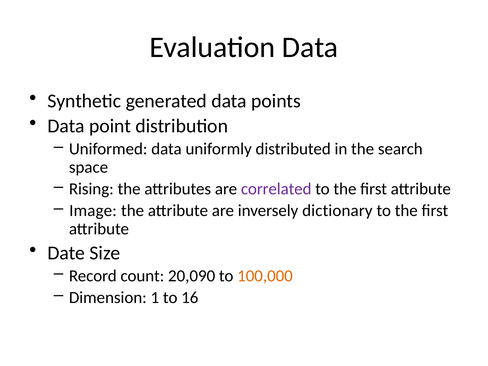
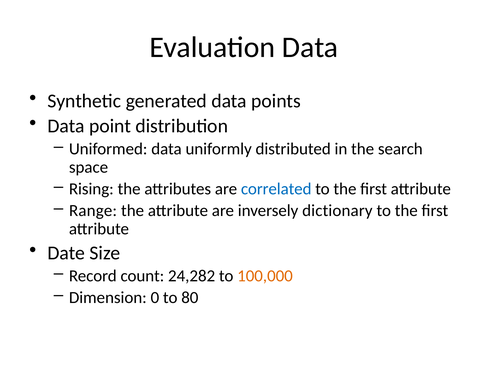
correlated colour: purple -> blue (276, 189)
Image: Image -> Range (93, 211)
20,090: 20,090 -> 24,282 (192, 276)
1: 1 -> 0 (155, 298)
16: 16 -> 80 (190, 298)
